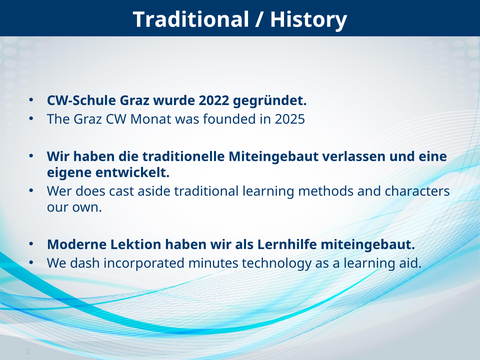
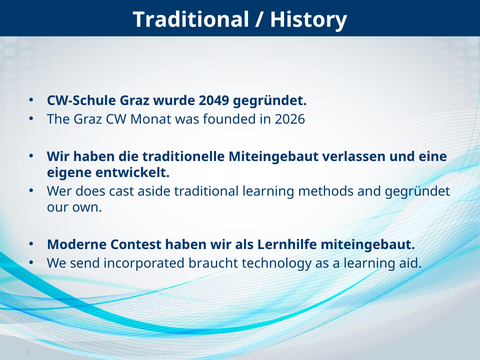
2022: 2022 -> 2049 (214, 101)
2025: 2025 -> 2026 (290, 119)
and characters: characters -> gegründet (417, 191)
Lektion: Lektion -> Contest (136, 245)
dash: dash -> send (85, 263)
minutes: minutes -> braucht (213, 263)
